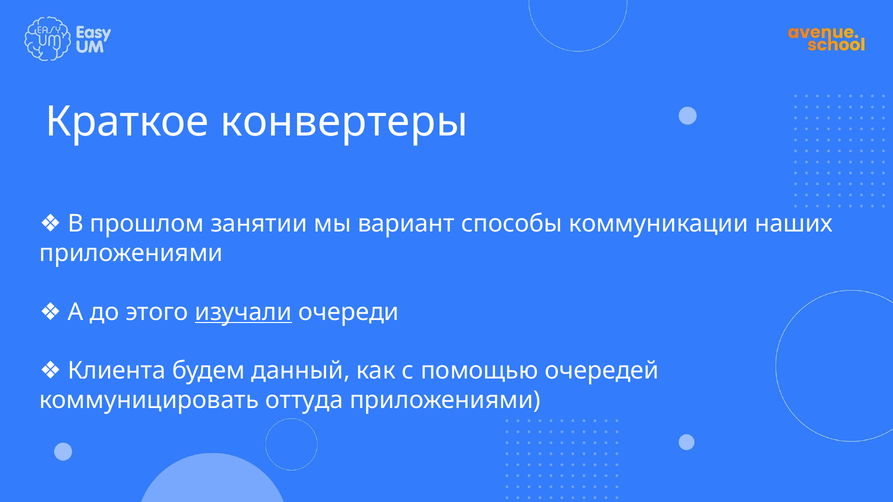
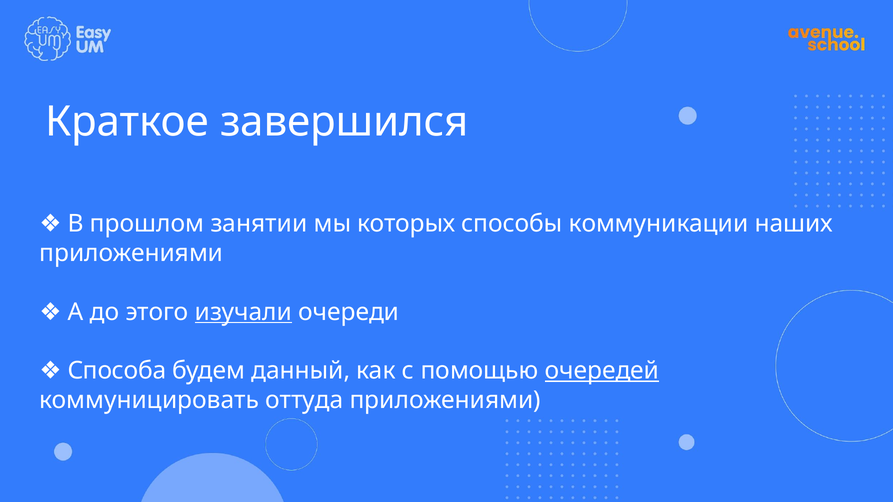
конвертеры: конвертеры -> завершился (344, 122)
вариант: вариант -> которых (406, 224)
Клиента: Клиента -> Способа (117, 371)
очередей underline: none -> present (602, 371)
